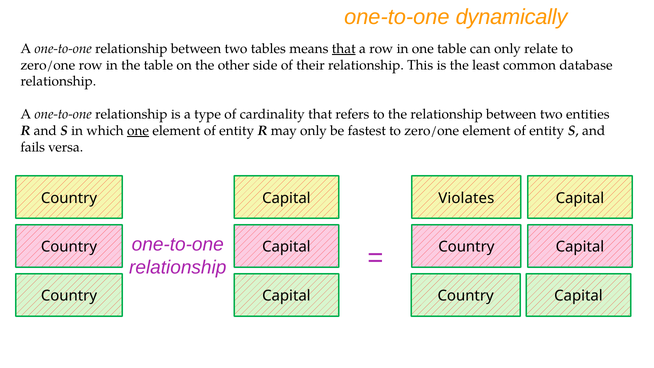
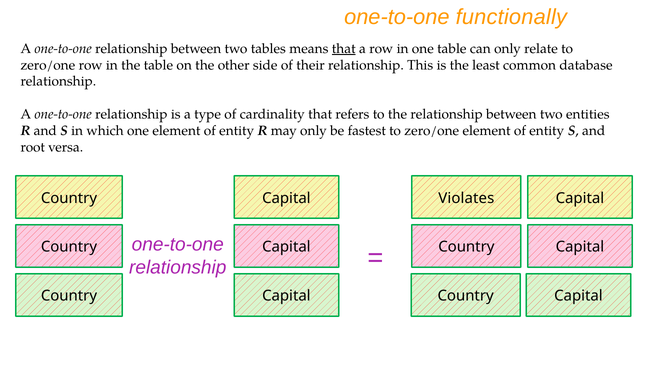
dynamically: dynamically -> functionally (511, 17)
one underline: present -> none (138, 131)
fails: fails -> root (33, 147)
